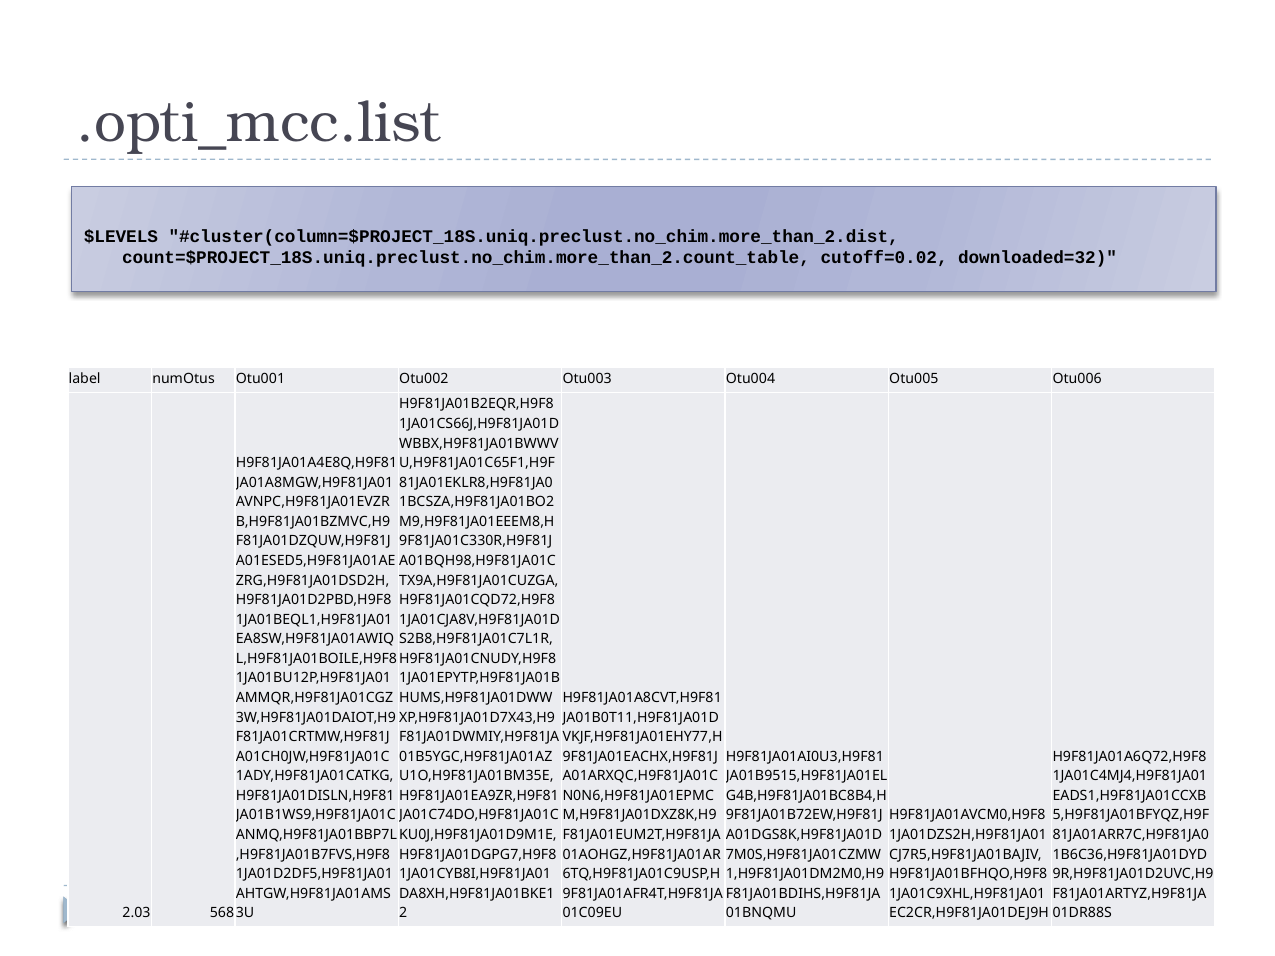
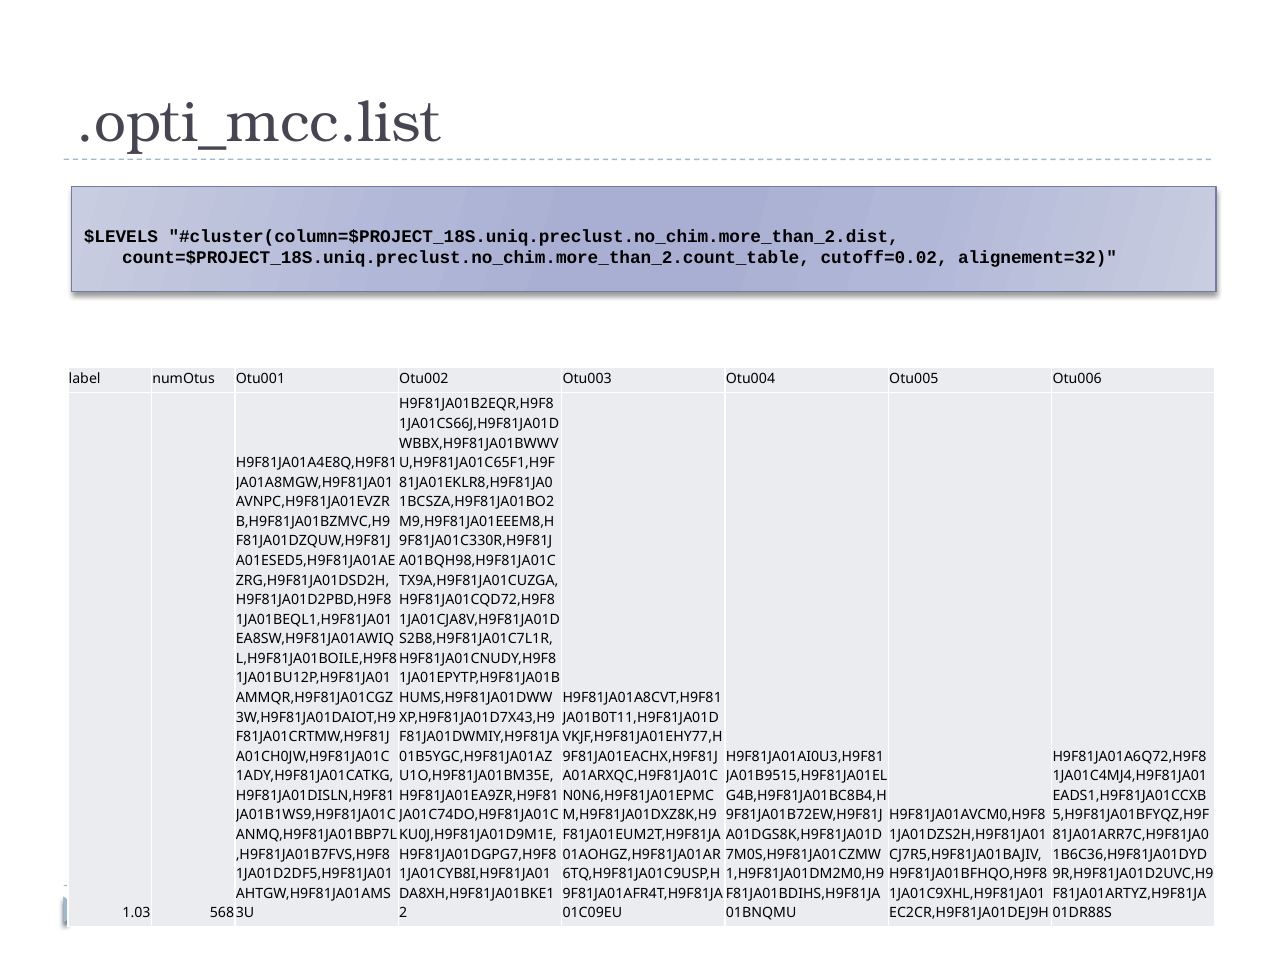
downloaded=32: downloaded=32 -> alignement=32 (1038, 258)
2.03: 2.03 -> 1.03 (137, 913)
